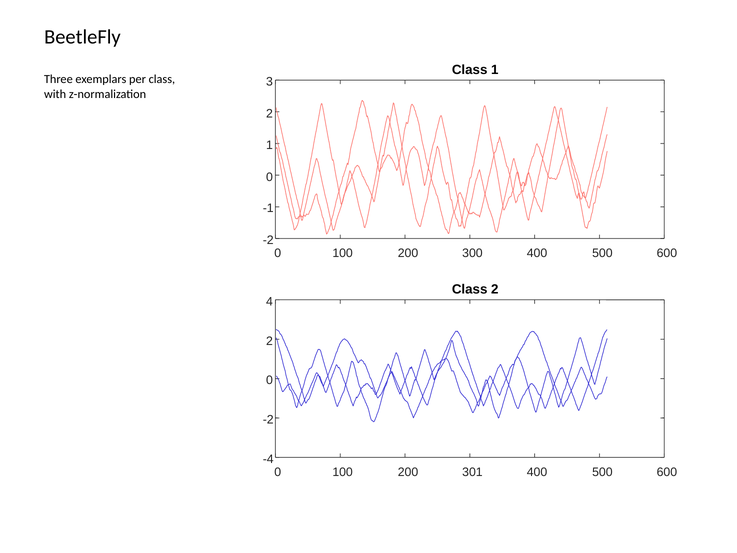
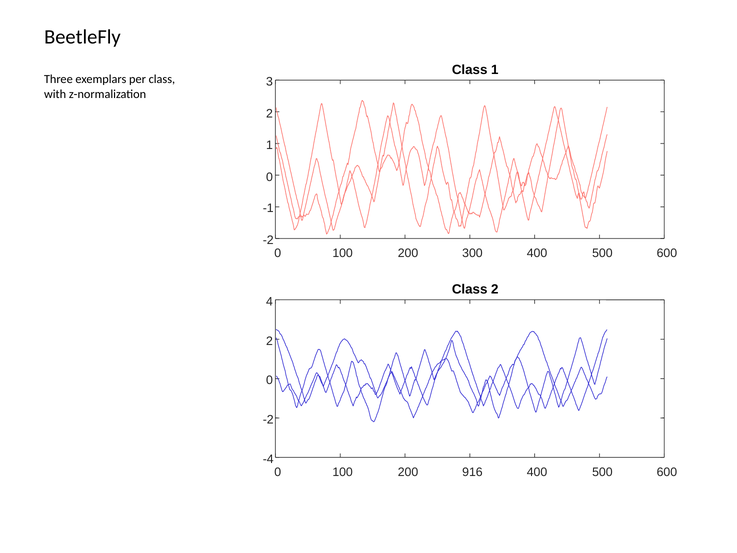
301: 301 -> 916 (472, 472)
